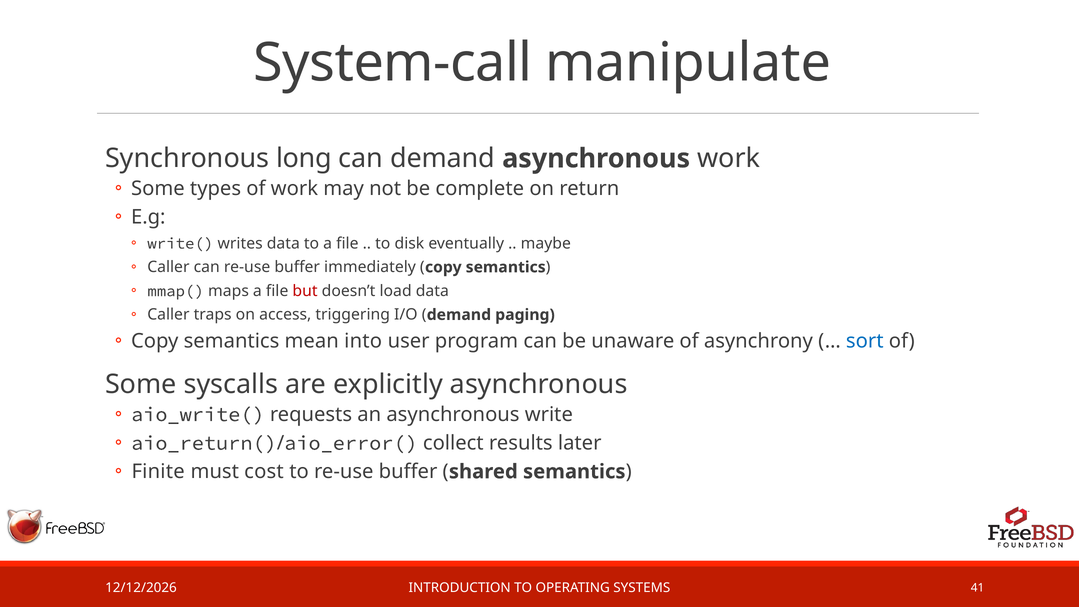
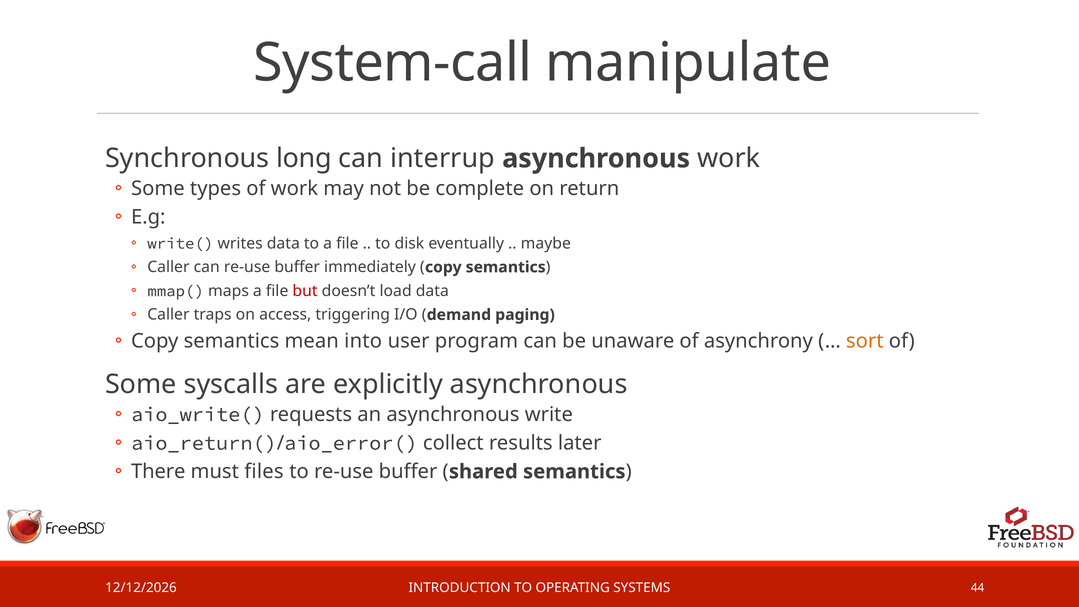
can demand: demand -> interrup (442, 158)
sort colour: blue -> orange (865, 341)
Finite: Finite -> There (158, 472)
cost: cost -> files (264, 472)
41: 41 -> 44 (978, 588)
